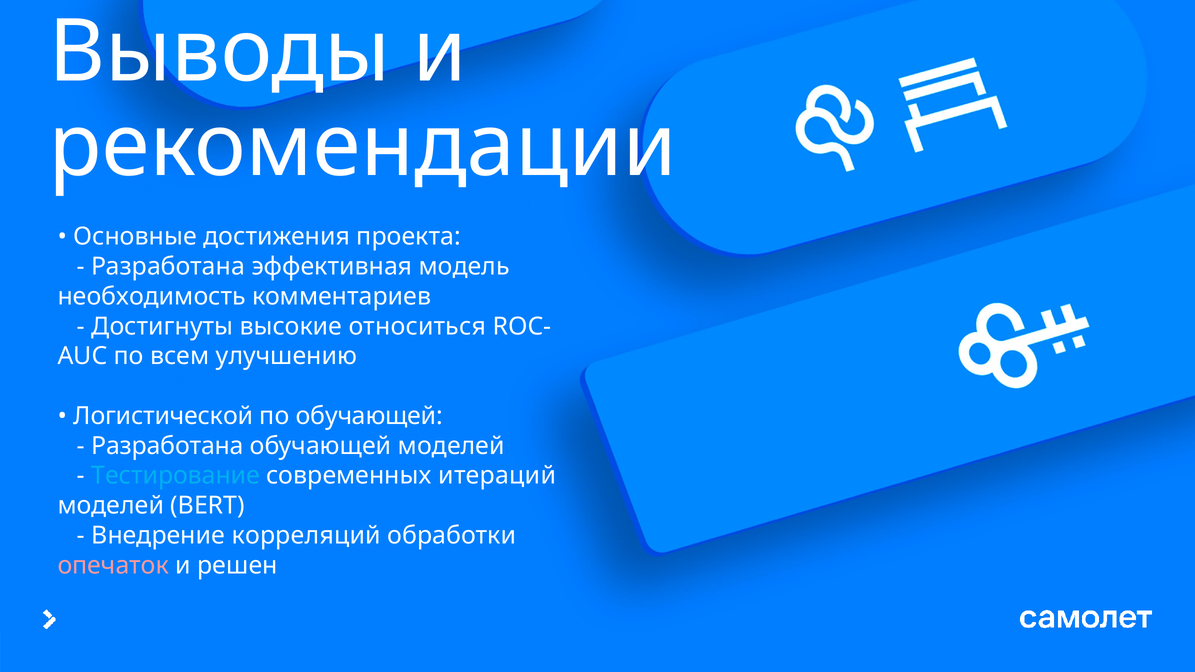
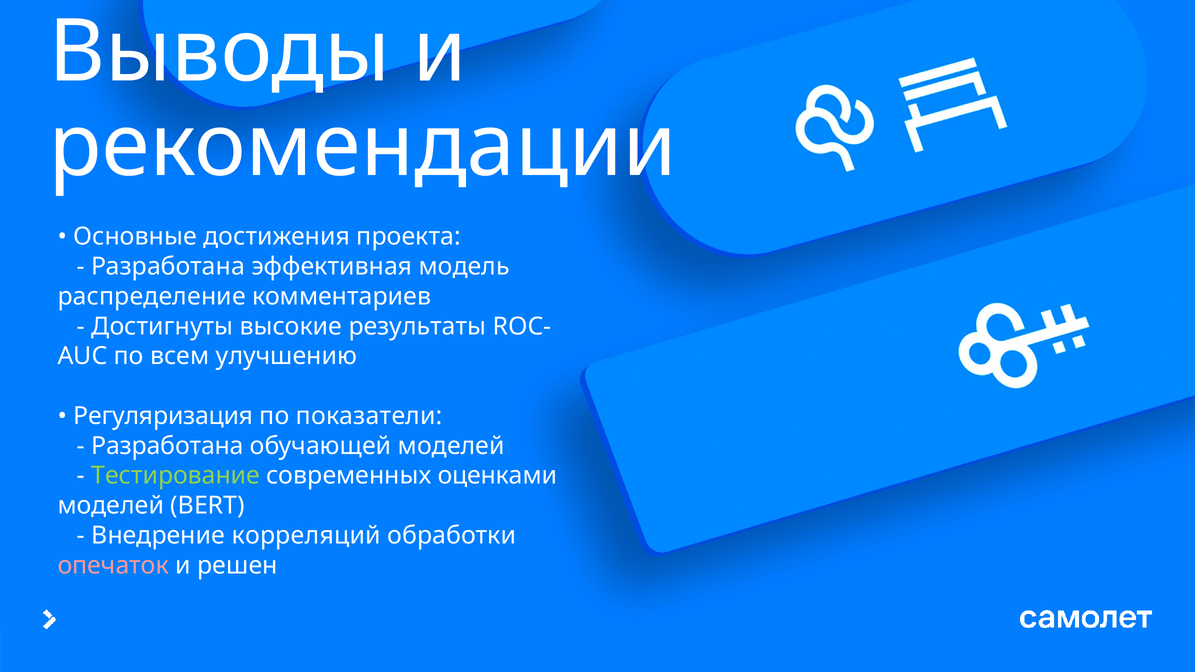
необходимость: необходимость -> распределение (152, 297)
относиться: относиться -> результаты (417, 326)
Логистической: Логистической -> Регуляризация (163, 416)
по обучающей: обучающей -> показатели (369, 416)
Тестирование colour: light blue -> light green (176, 476)
итераций: итераций -> оценками (497, 476)
